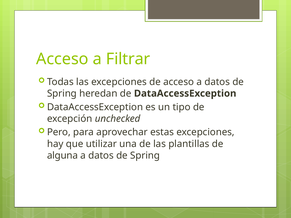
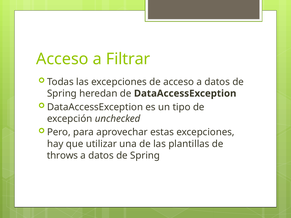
alguna: alguna -> throws (62, 156)
